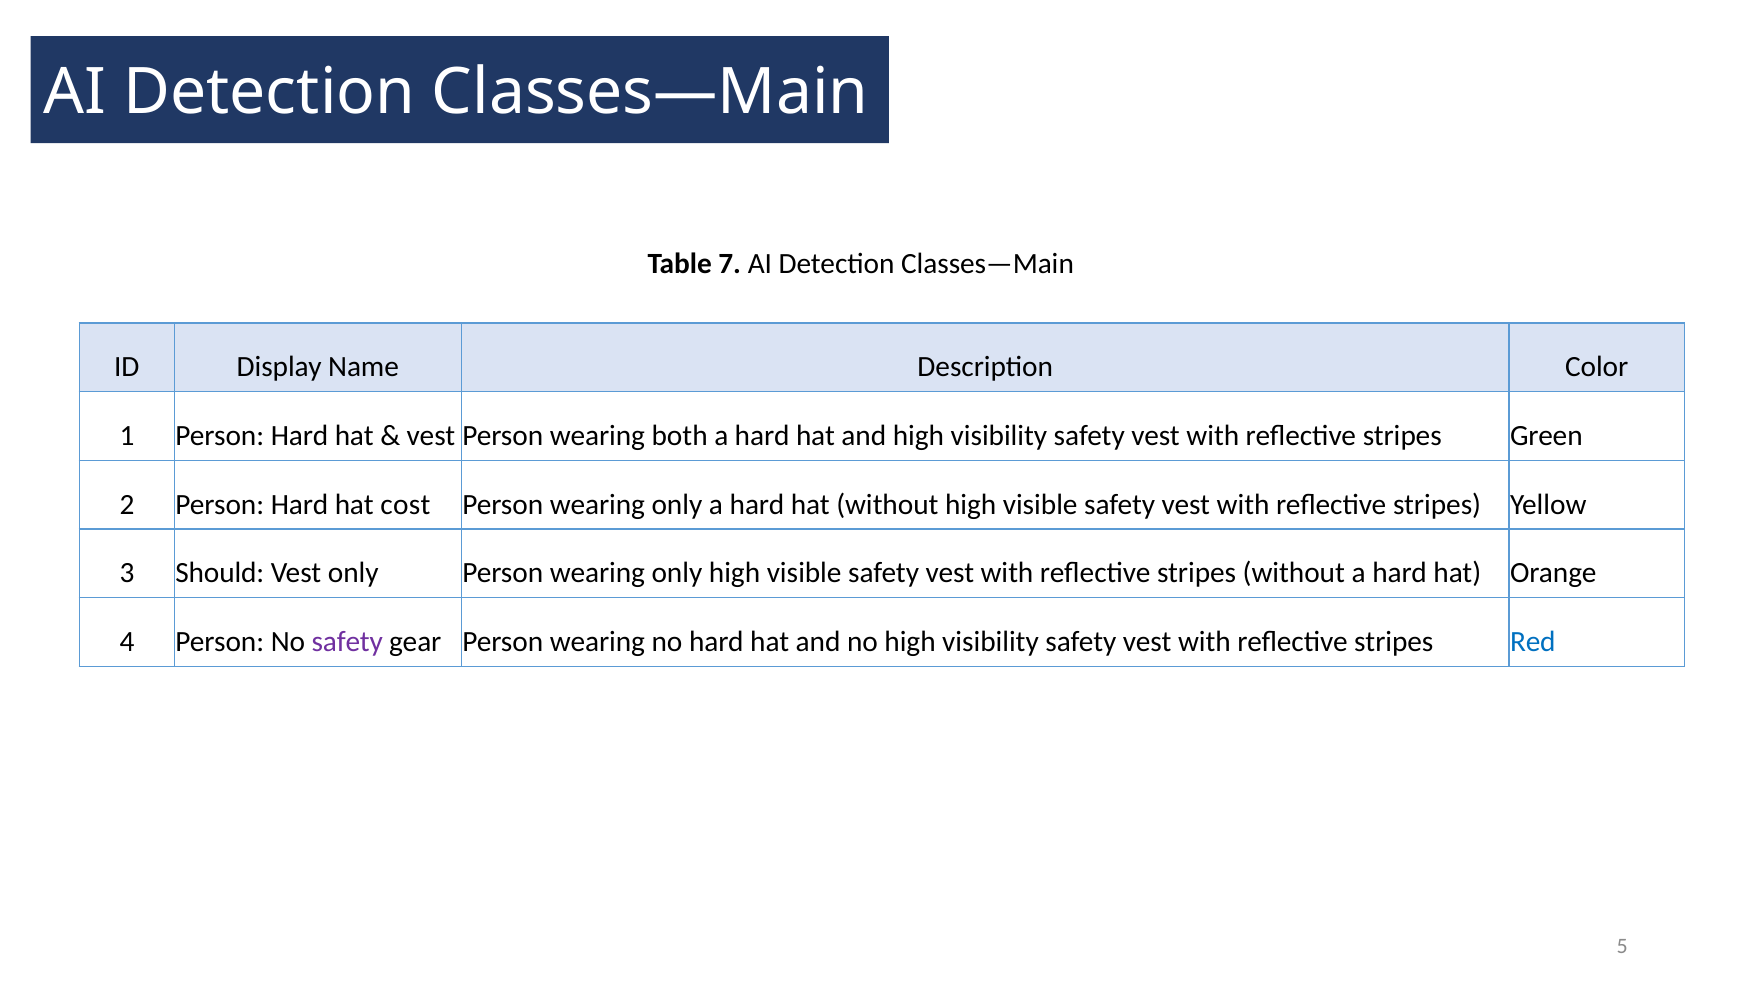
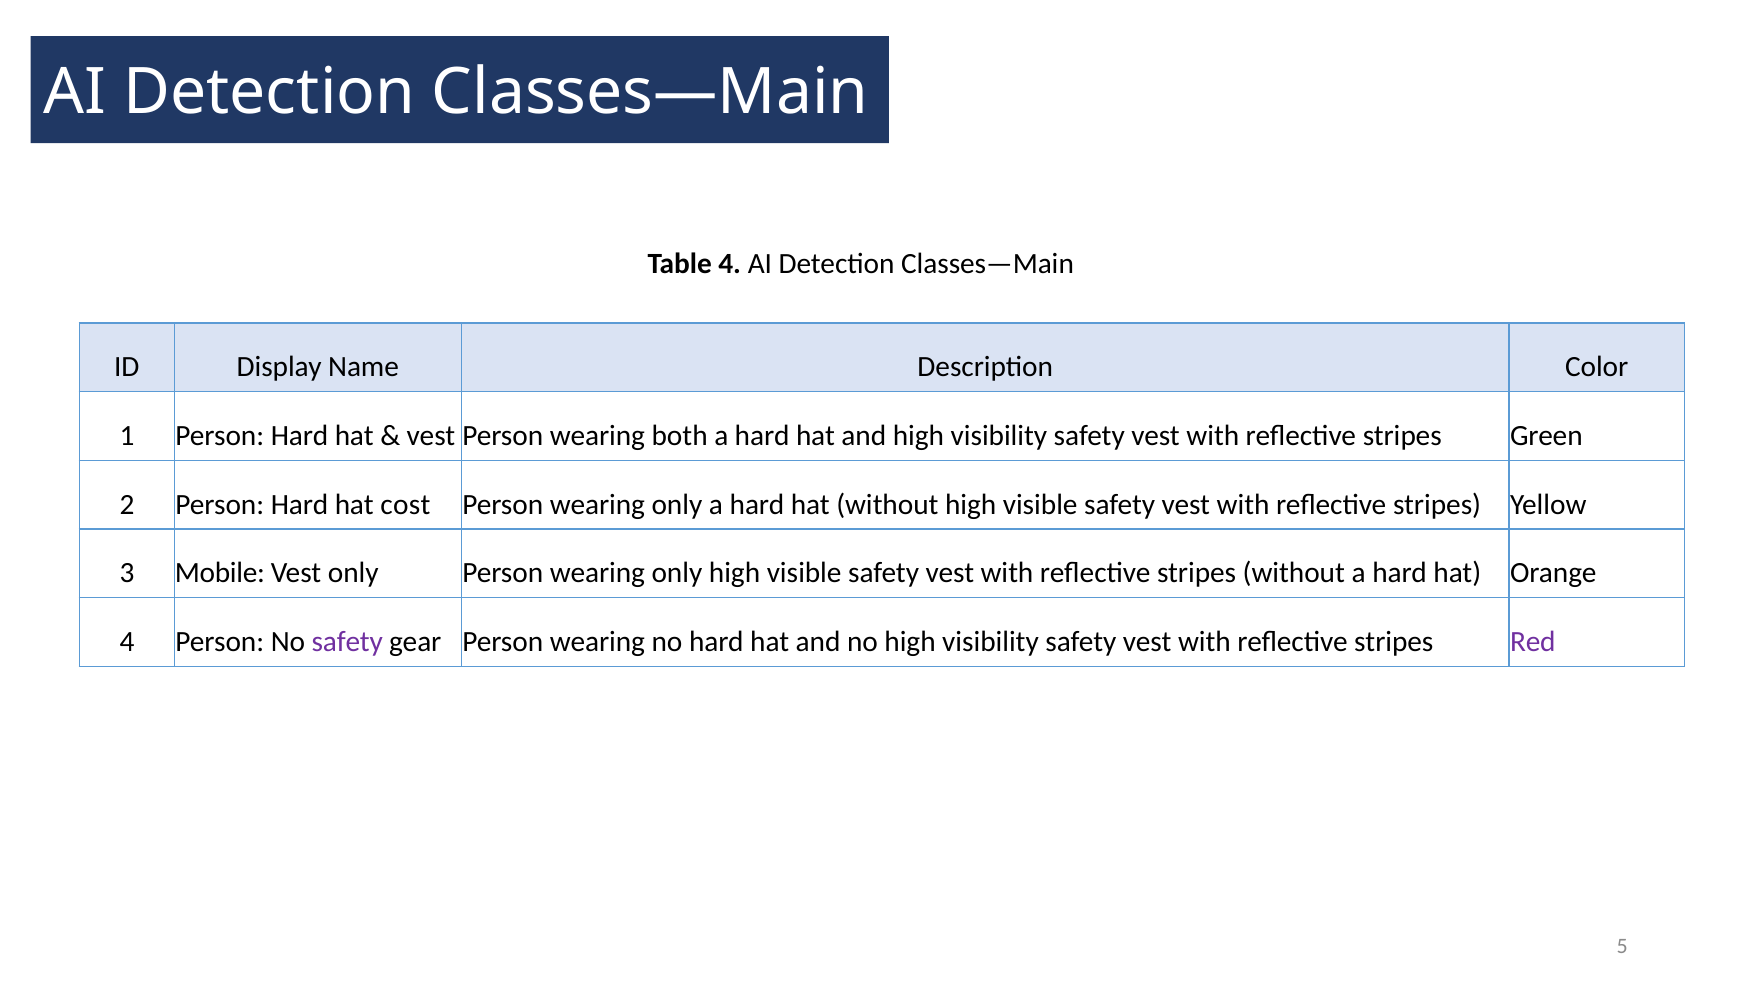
Table 7: 7 -> 4 (730, 263)
Should: Should -> Mobile (220, 573)
Red colour: blue -> purple (1533, 642)
